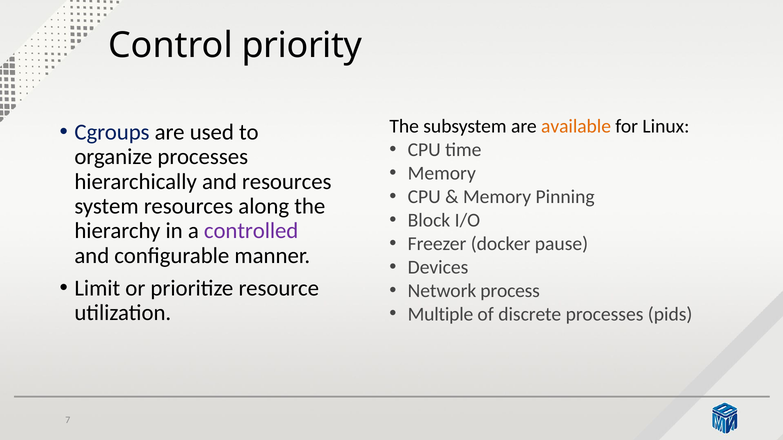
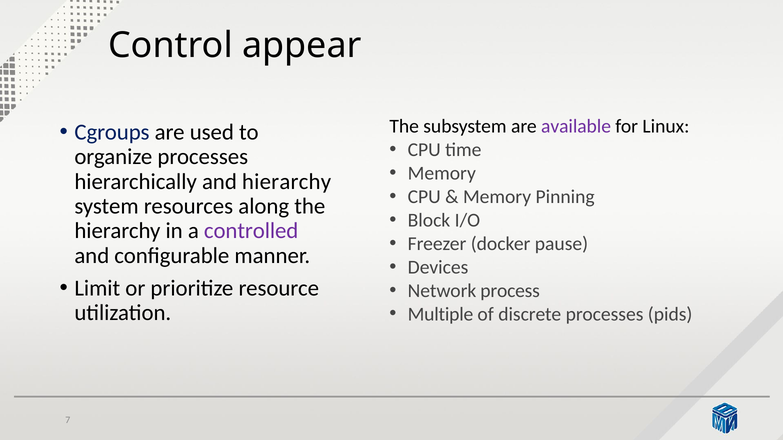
priority: priority -> appear (302, 46)
available colour: orange -> purple (576, 126)
and resources: resources -> hierarchy (287, 182)
